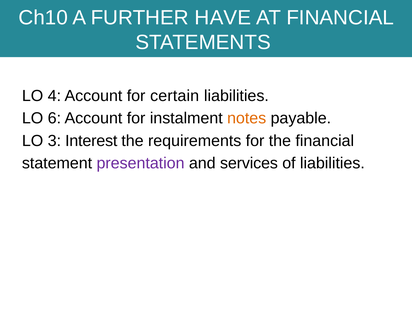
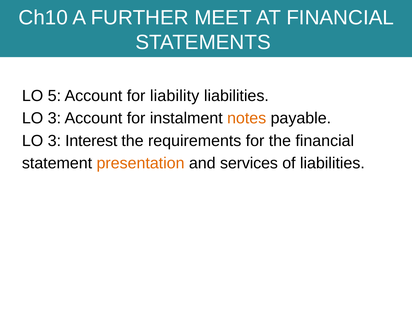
HAVE: HAVE -> MEET (223, 18)
4: 4 -> 5 (54, 96)
certain: certain -> liability (175, 96)
6: 6 -> 3 (54, 118)
presentation colour: purple -> orange (141, 163)
